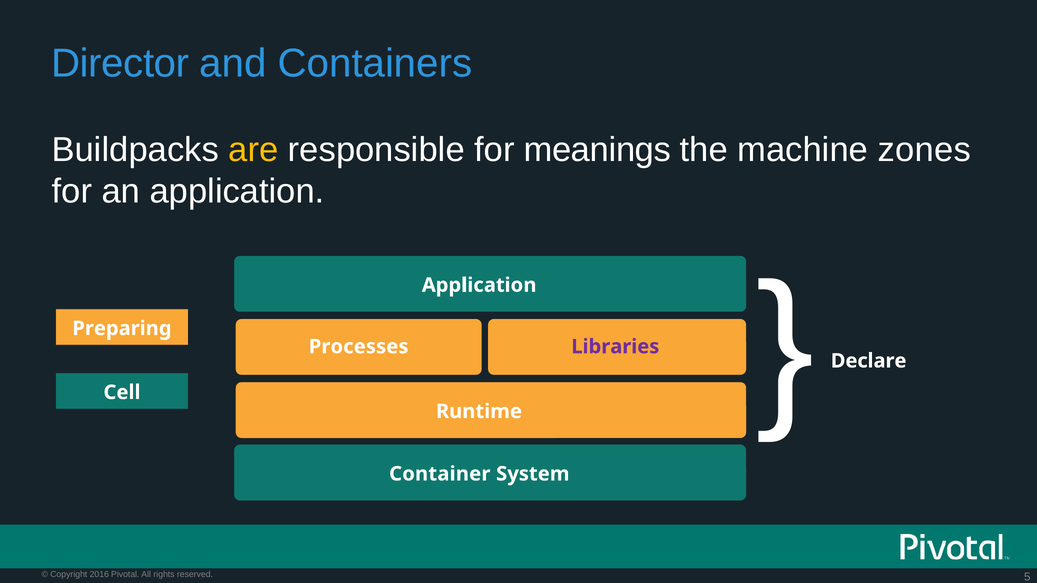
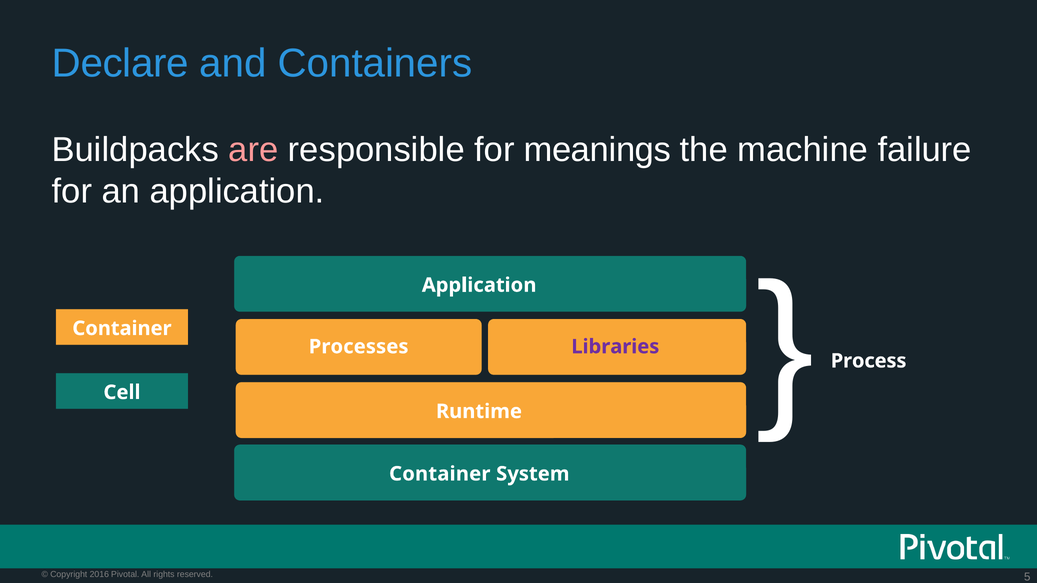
Director: Director -> Declare (120, 64)
are colour: yellow -> pink (253, 150)
zones: zones -> failure (925, 150)
Preparing: Preparing -> Container (122, 329)
Declare: Declare -> Process (869, 361)
